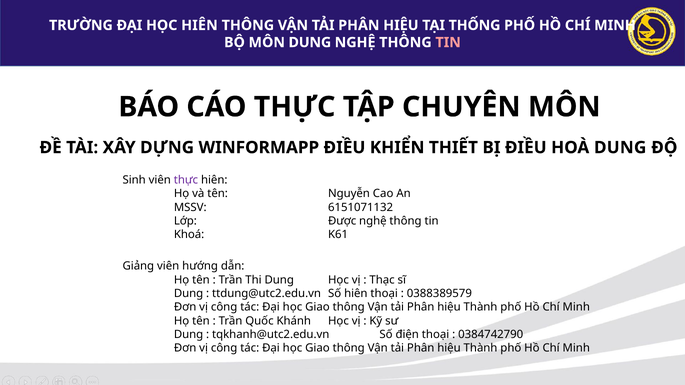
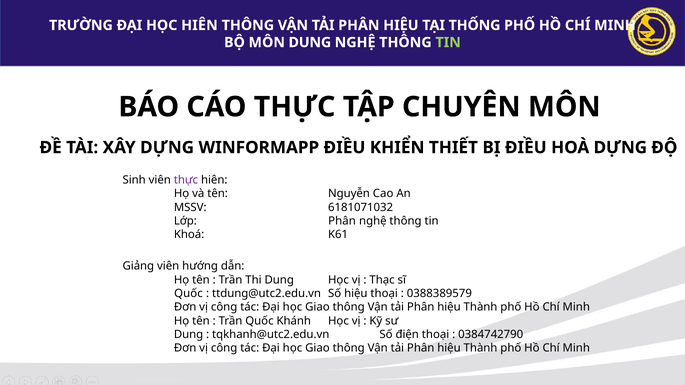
TIN colour: pink -> light green (448, 42)
HOÀ DUNG: DUNG -> DỰNG (620, 148)
6151071132: 6151071132 -> 6181071032 (361, 207)
Lớp Được: Được -> Phân (342, 221)
Dung: Dung -> Quốc (188, 294)
Số hiên: hiên -> hiệu (356, 294)
